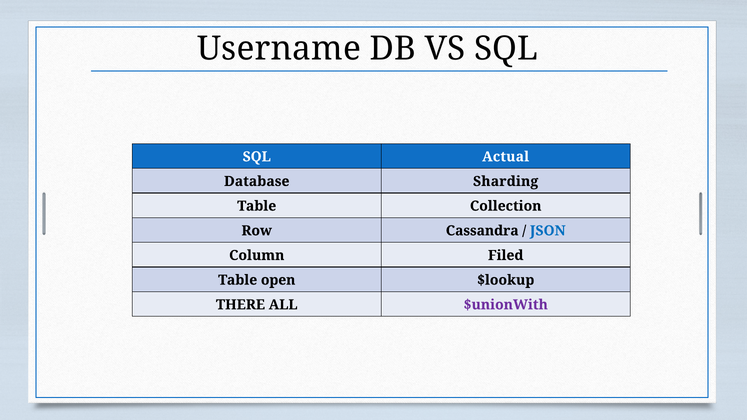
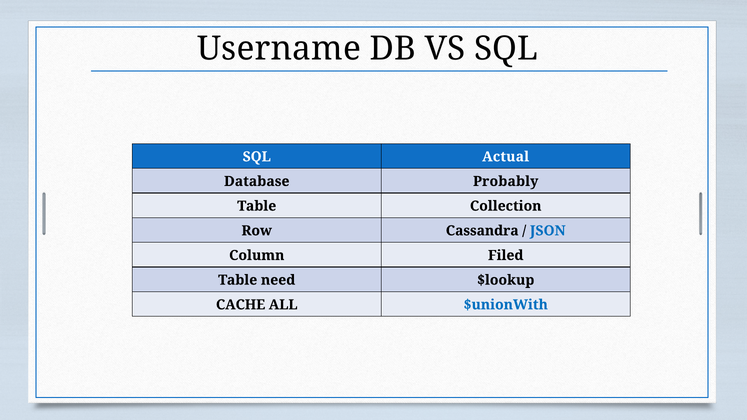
Sharding: Sharding -> Probably (506, 181)
open: open -> need (278, 280)
THERE: THERE -> CACHE (241, 305)
$unionWith colour: purple -> blue (506, 305)
